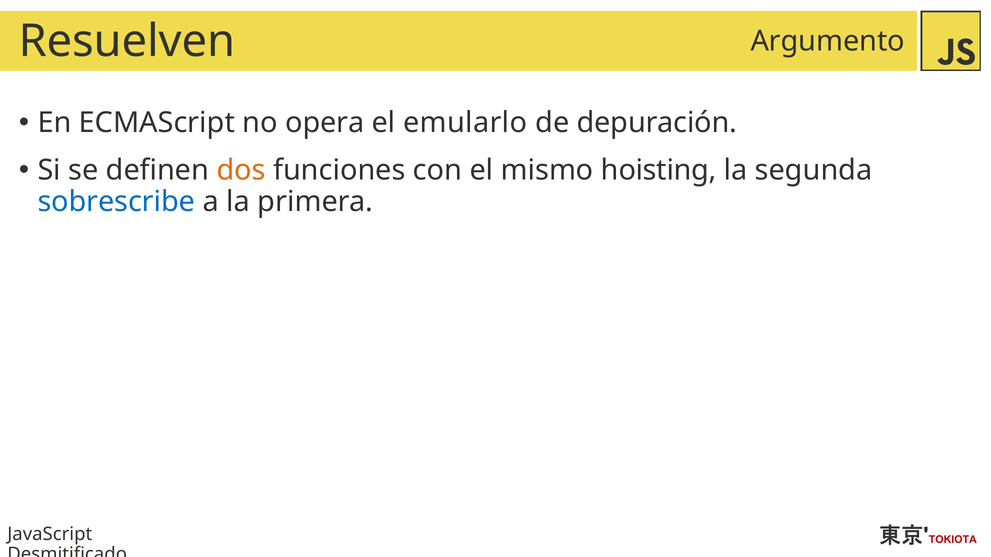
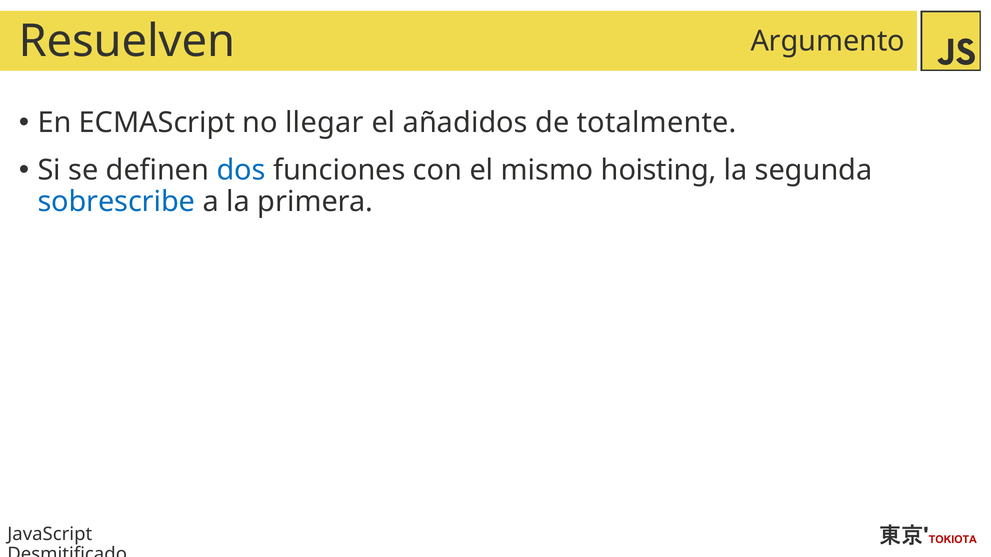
opera: opera -> llegar (325, 123)
emularlo: emularlo -> añadidos (465, 123)
depuración: depuración -> totalmente (657, 123)
dos colour: orange -> blue (241, 171)
